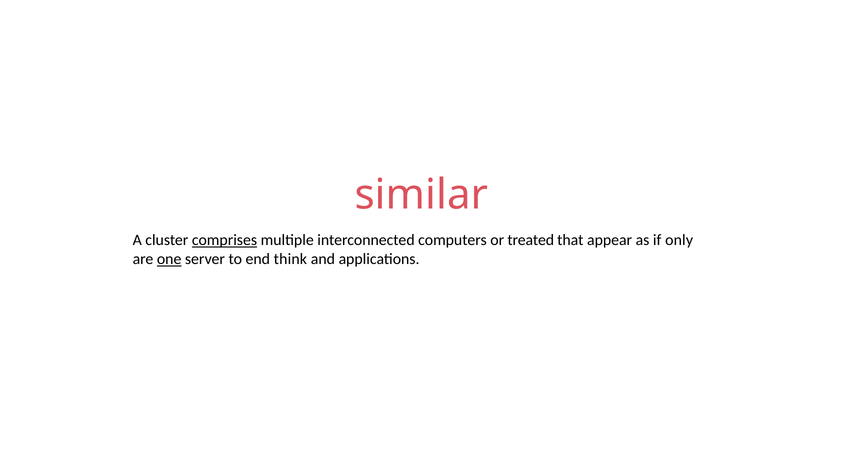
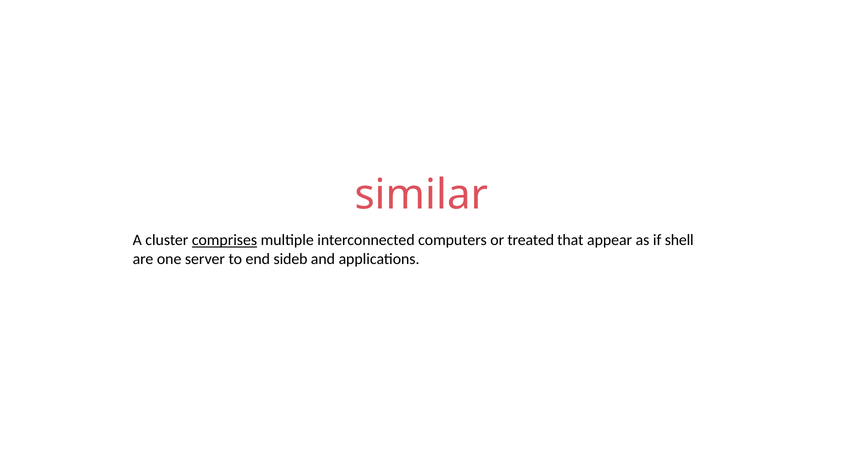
only: only -> shell (679, 240)
one underline: present -> none (169, 259)
think: think -> sideb (291, 259)
